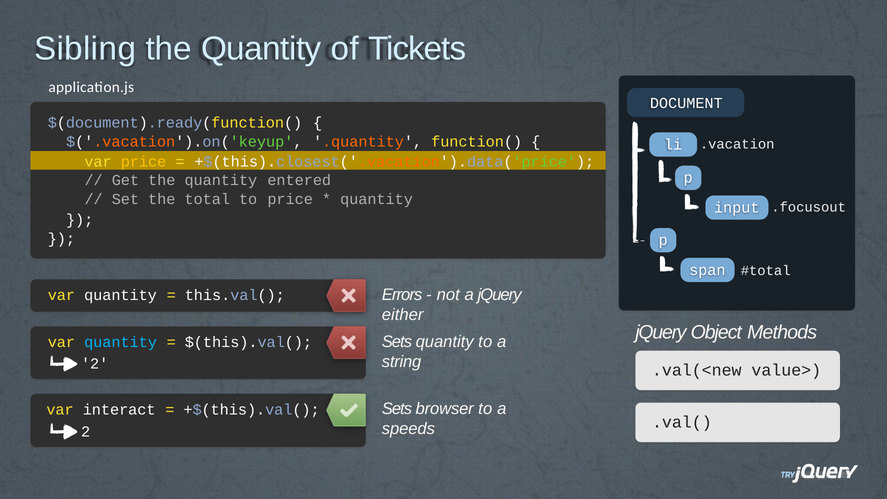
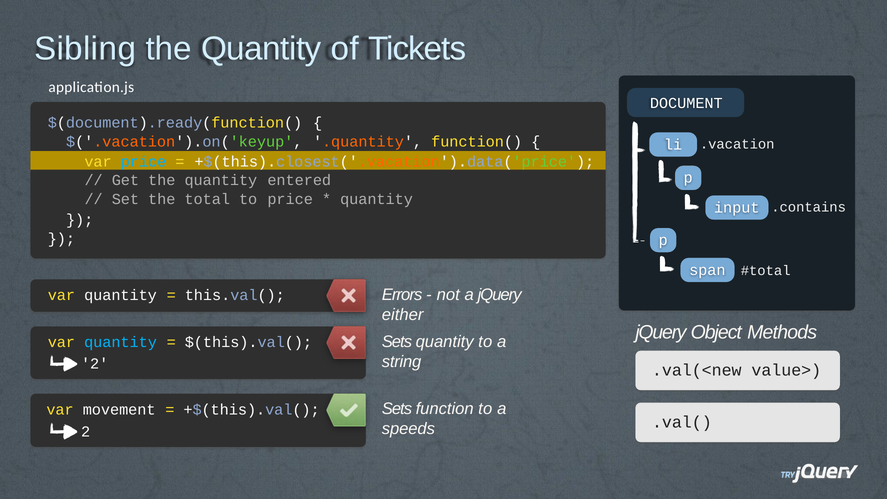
price colour: yellow -> light blue (144, 162)
.focusout: .focusout -> .contains (809, 207)
browser: browser -> function (445, 409)
interact: interact -> movement (119, 410)
